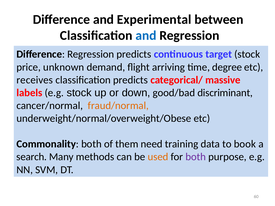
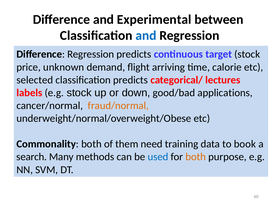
degree: degree -> calorie (227, 67)
receives: receives -> selected (35, 80)
massive: massive -> lectures (223, 80)
discriminant: discriminant -> applications (225, 93)
used colour: orange -> blue (158, 157)
both colour: purple -> orange (196, 157)
